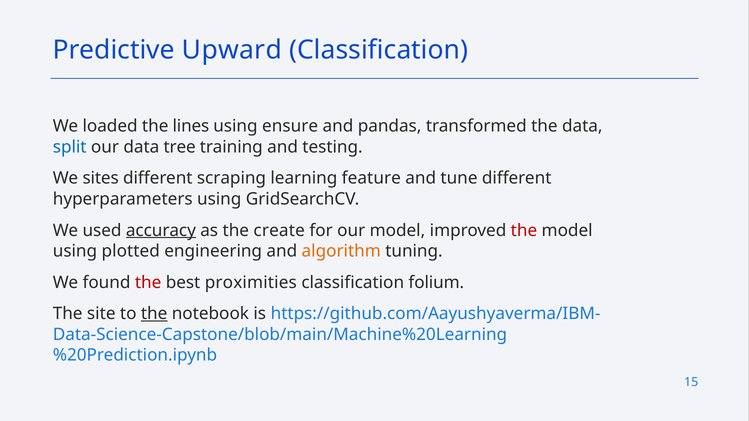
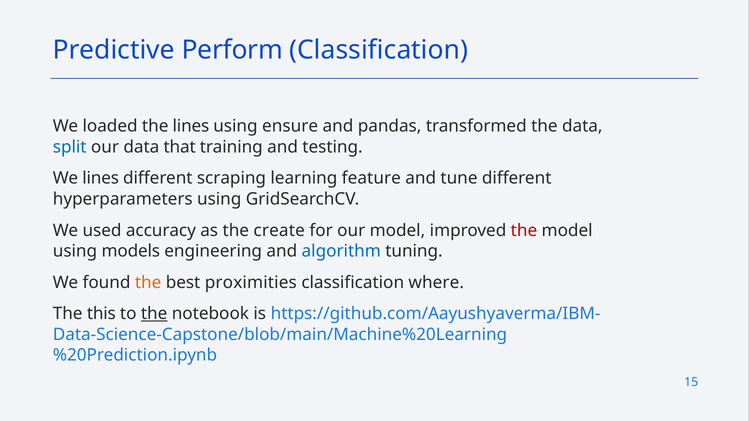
Upward: Upward -> Perform (232, 50)
tree: tree -> that (180, 147)
We sites: sites -> lines (101, 178)
accuracy underline: present -> none (161, 231)
plotted: plotted -> models (131, 251)
algorithm colour: orange -> blue (341, 251)
the colour: red -> orange (148, 283)
folium: folium -> where (436, 283)
site: site -> this (101, 314)
